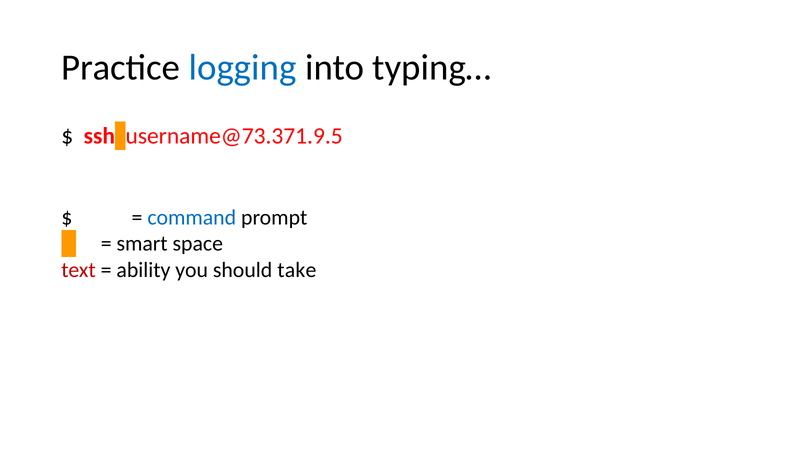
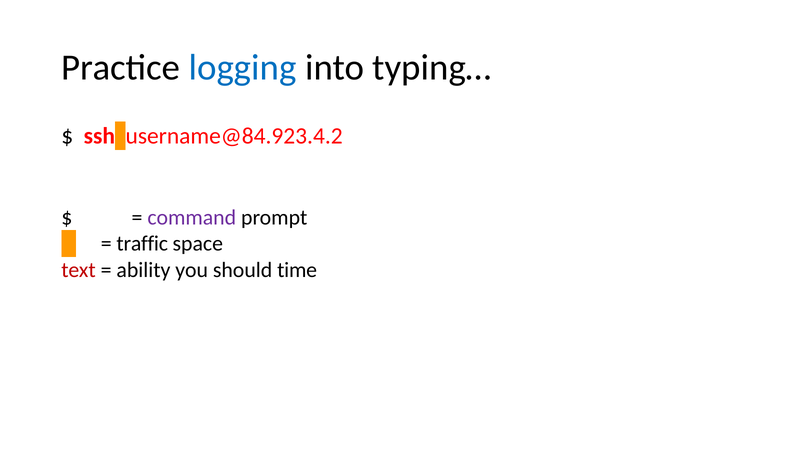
username@73.371.9.5: username@73.371.9.5 -> username@84.923.4.2 (234, 136)
command colour: blue -> purple (192, 218)
smart: smart -> traffic (142, 244)
take: take -> time (297, 270)
